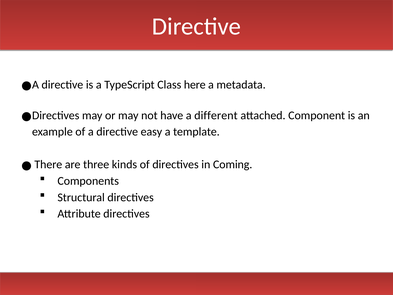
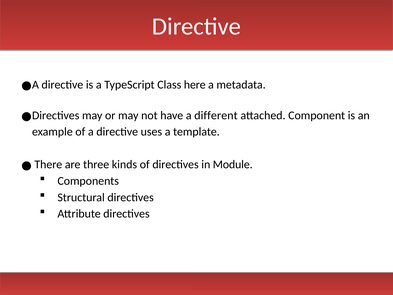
easy: easy -> uses (151, 132)
Coming: Coming -> Module (233, 164)
